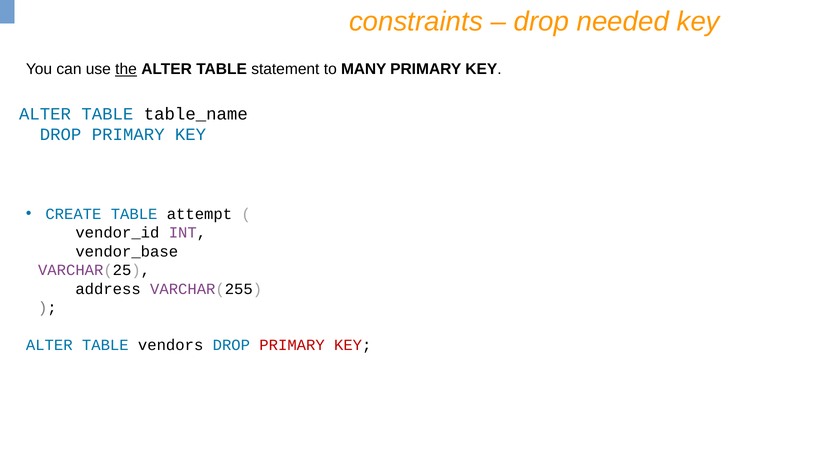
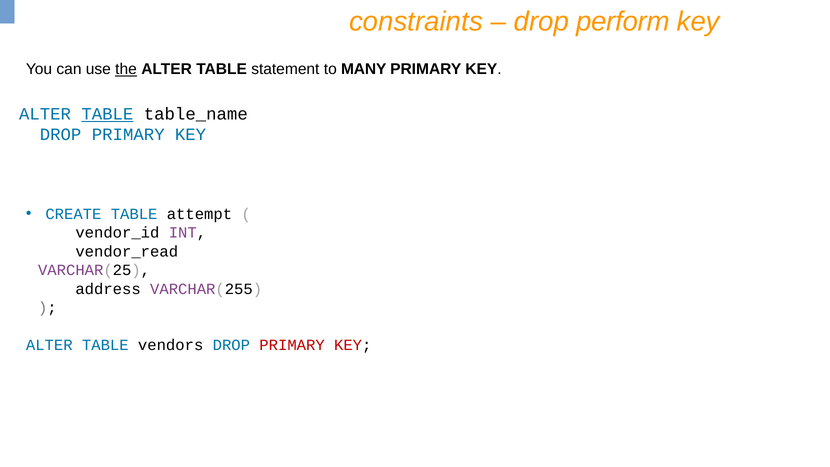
needed: needed -> perform (623, 22)
TABLE underline: none -> present (107, 114)
vendor_base: vendor_base -> vendor_read (127, 251)
